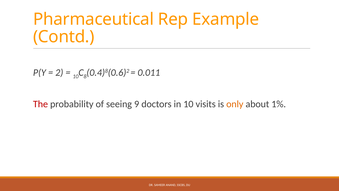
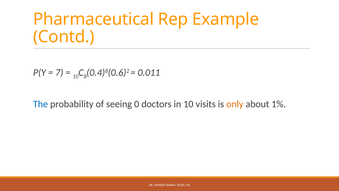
2: 2 -> 7 (59, 72)
The colour: red -> blue (40, 104)
9: 9 -> 0 (137, 104)
